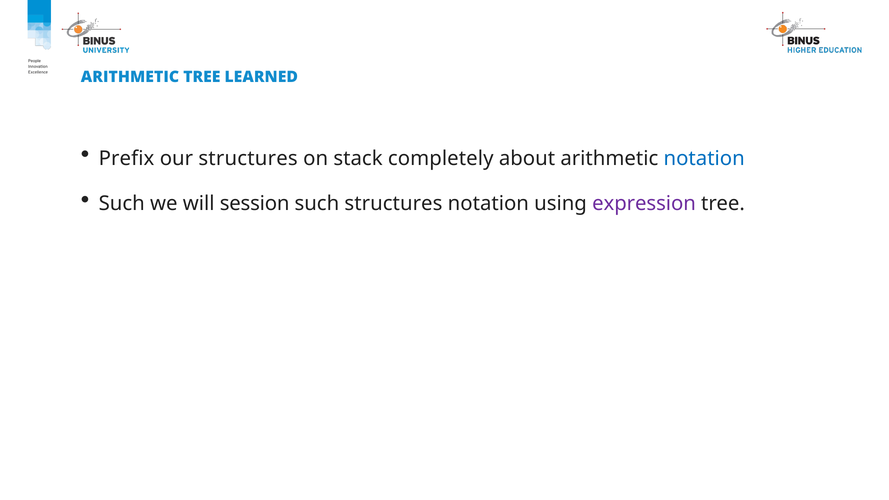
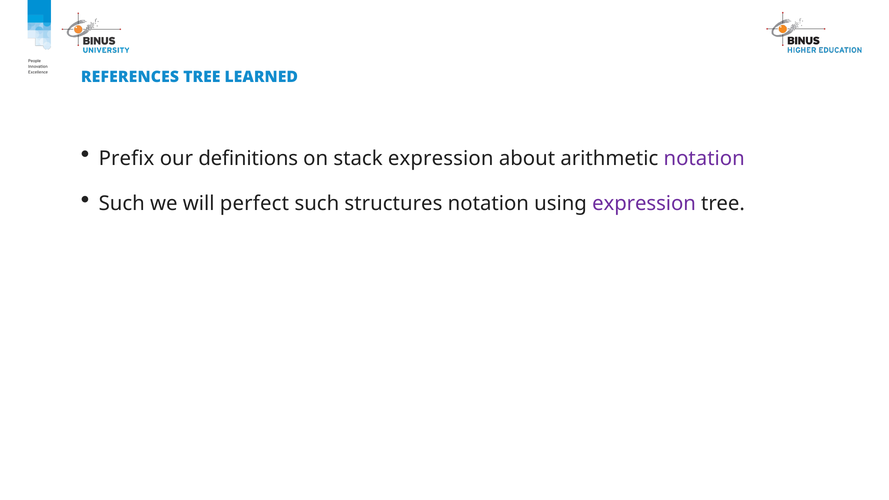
ARITHMETIC: ARITHMETIC -> REFERENCES (130, 77)
our structures: structures -> definitions (248, 158)
stack completely: completely -> expression (441, 158)
notation colour: blue -> purple (704, 158)
session: session -> perfect (254, 204)
